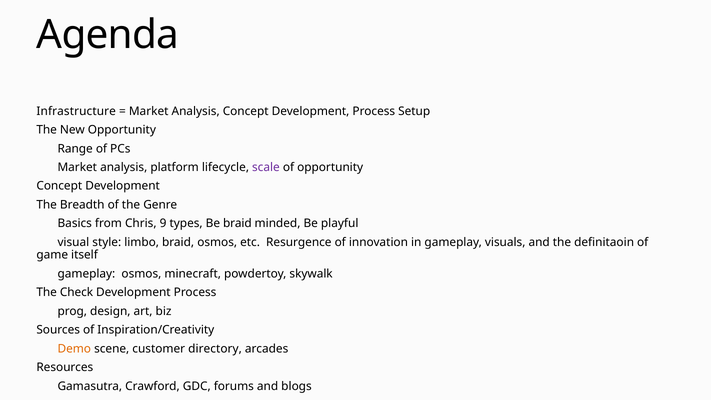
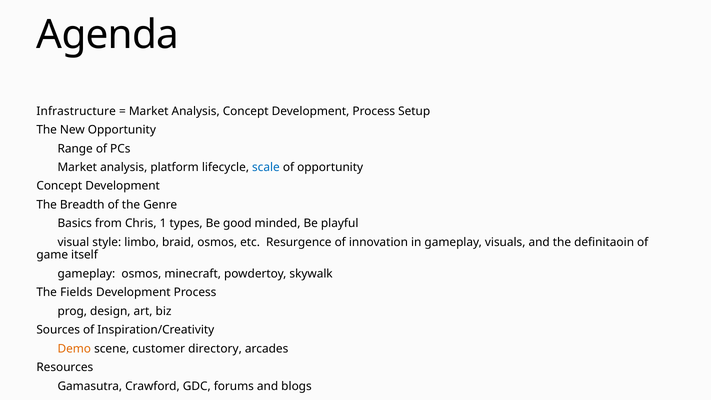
scale colour: purple -> blue (266, 167)
9: 9 -> 1 (163, 224)
Be braid: braid -> good (237, 224)
Check: Check -> Fields (76, 292)
